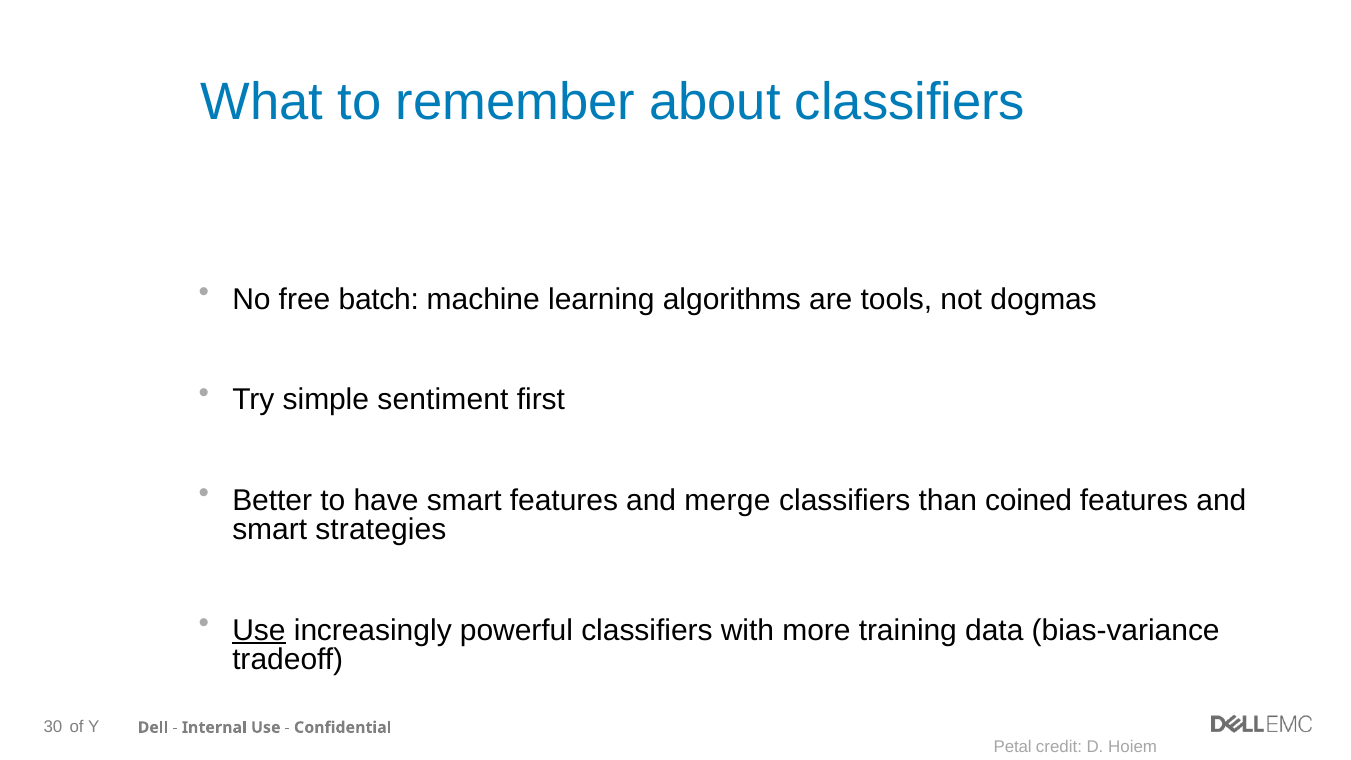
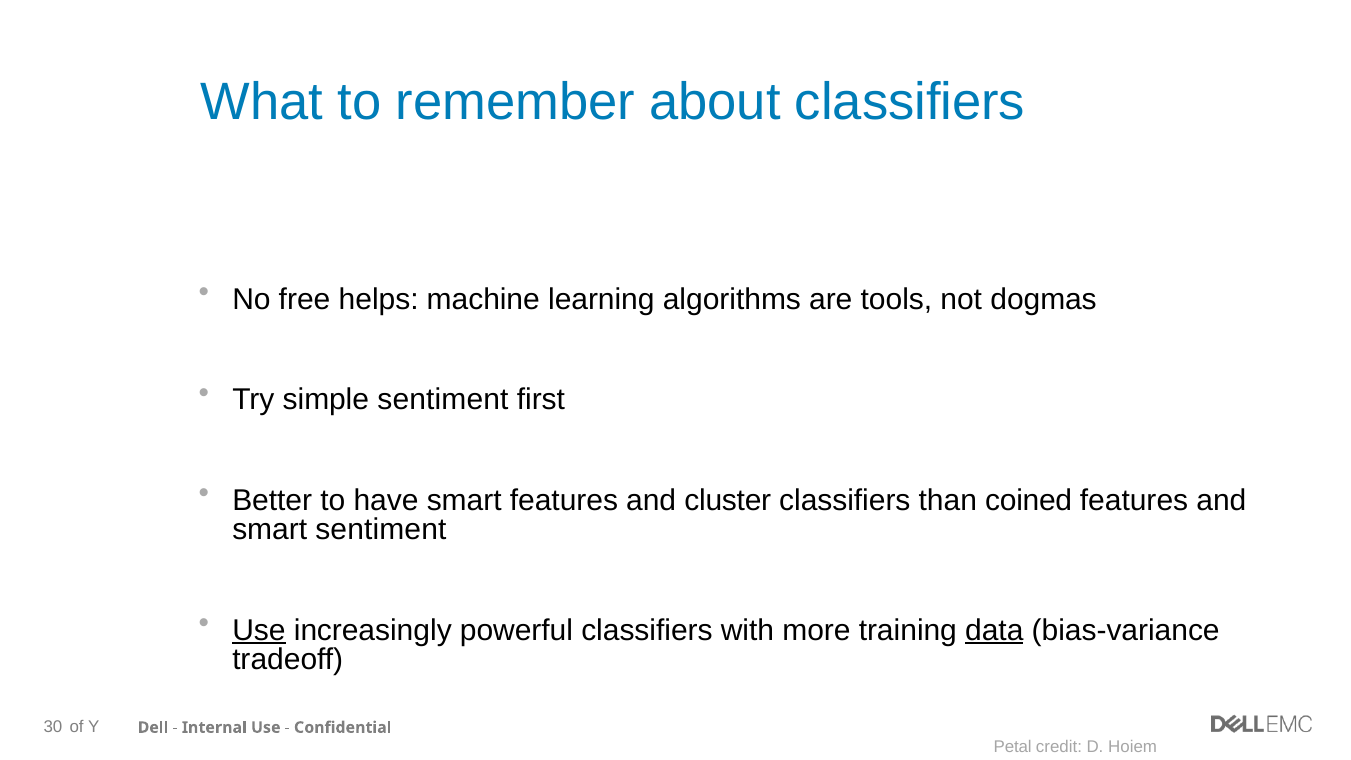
batch: batch -> helps (379, 299)
merge: merge -> cluster (728, 501)
smart strategies: strategies -> sentiment (381, 530)
data underline: none -> present (994, 630)
